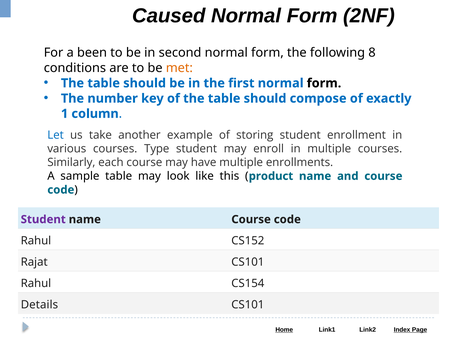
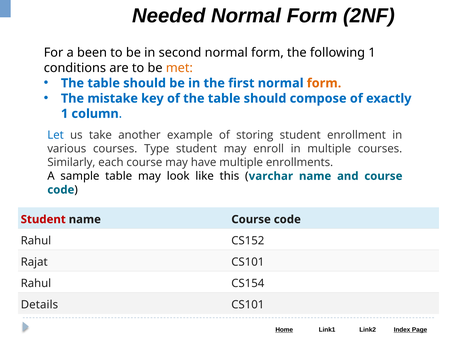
Caused: Caused -> Needed (169, 16)
following 8: 8 -> 1 (372, 53)
form colour: black -> orange (324, 83)
number: number -> mistake (113, 98)
product: product -> varchar (271, 176)
Student colour: purple -> red (43, 219)
